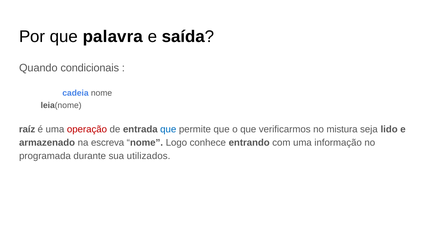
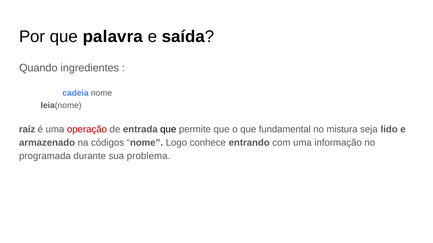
condicionais: condicionais -> ingredientes (90, 68)
que colour: blue -> black (168, 130)
verificarmos: verificarmos -> fundamental (285, 130)
escreva: escreva -> códigos (108, 143)
utilizados: utilizados -> problema (149, 156)
